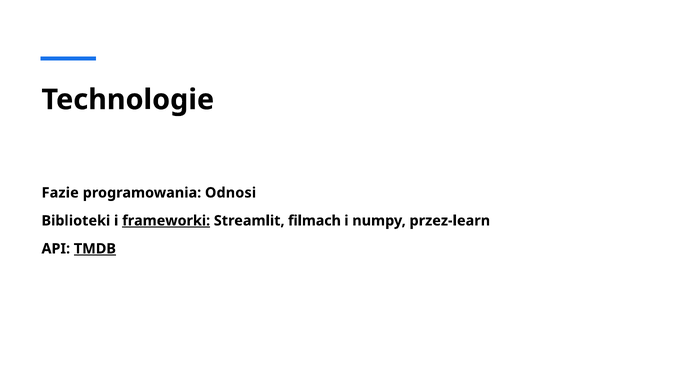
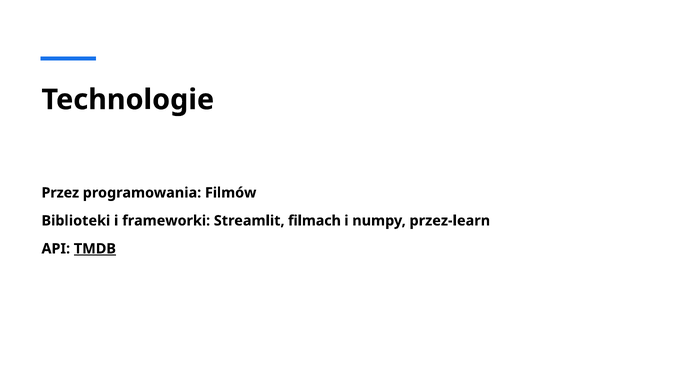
Fazie: Fazie -> Przez (60, 193)
Odnosi: Odnosi -> Filmów (231, 193)
frameworki underline: present -> none (166, 221)
